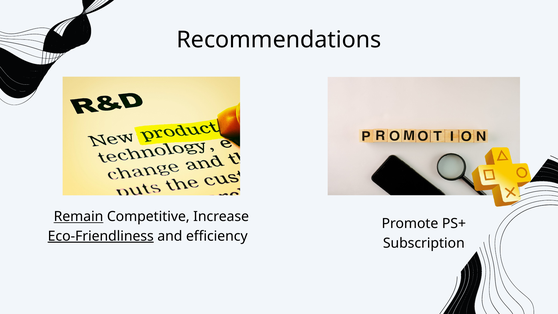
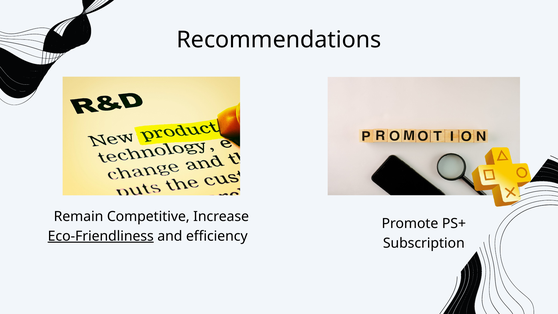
Remain underline: present -> none (79, 217)
